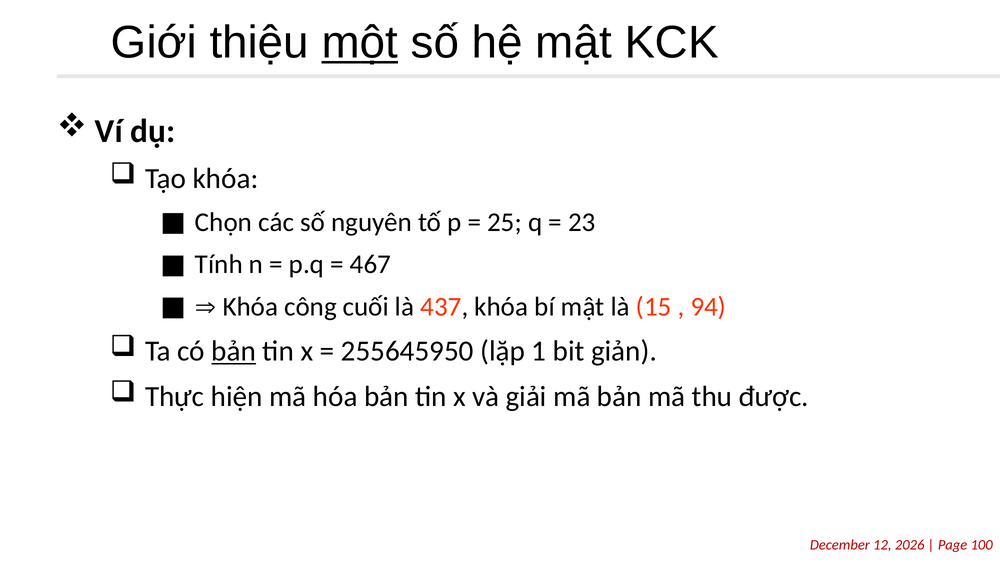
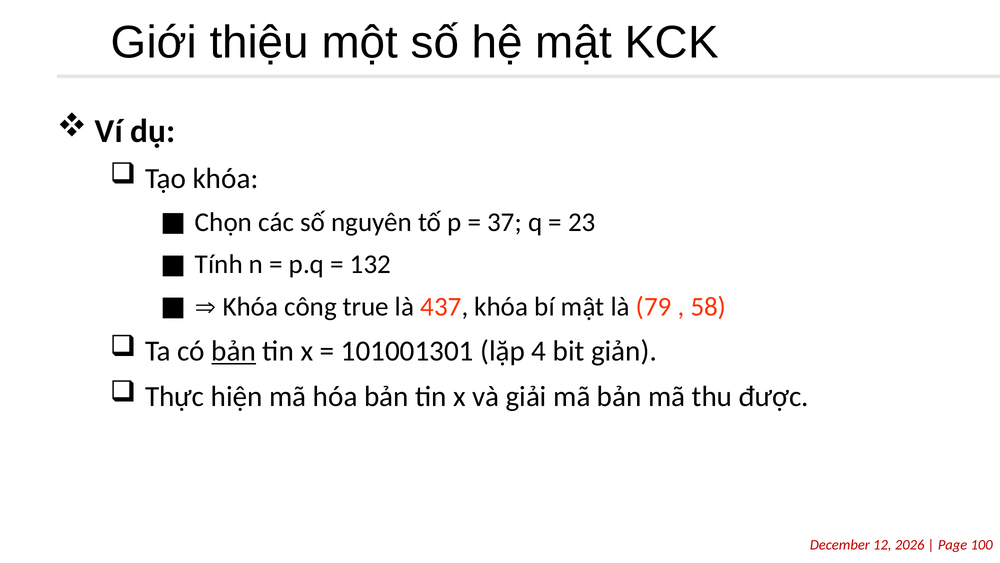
một underline: present -> none (360, 43)
25: 25 -> 37 (505, 222)
467: 467 -> 132 (370, 264)
cuối: cuối -> true (366, 306)
15: 15 -> 79 (654, 306)
94: 94 -> 58 (708, 306)
255645950: 255645950 -> 101001301 (407, 351)
1: 1 -> 4 (539, 351)
